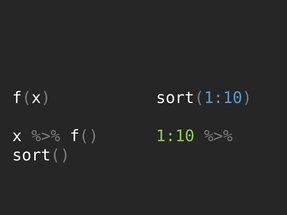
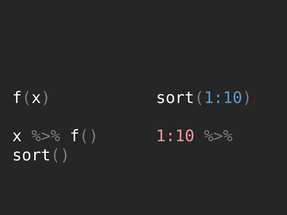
1:10 colour: light green -> pink (175, 136)
